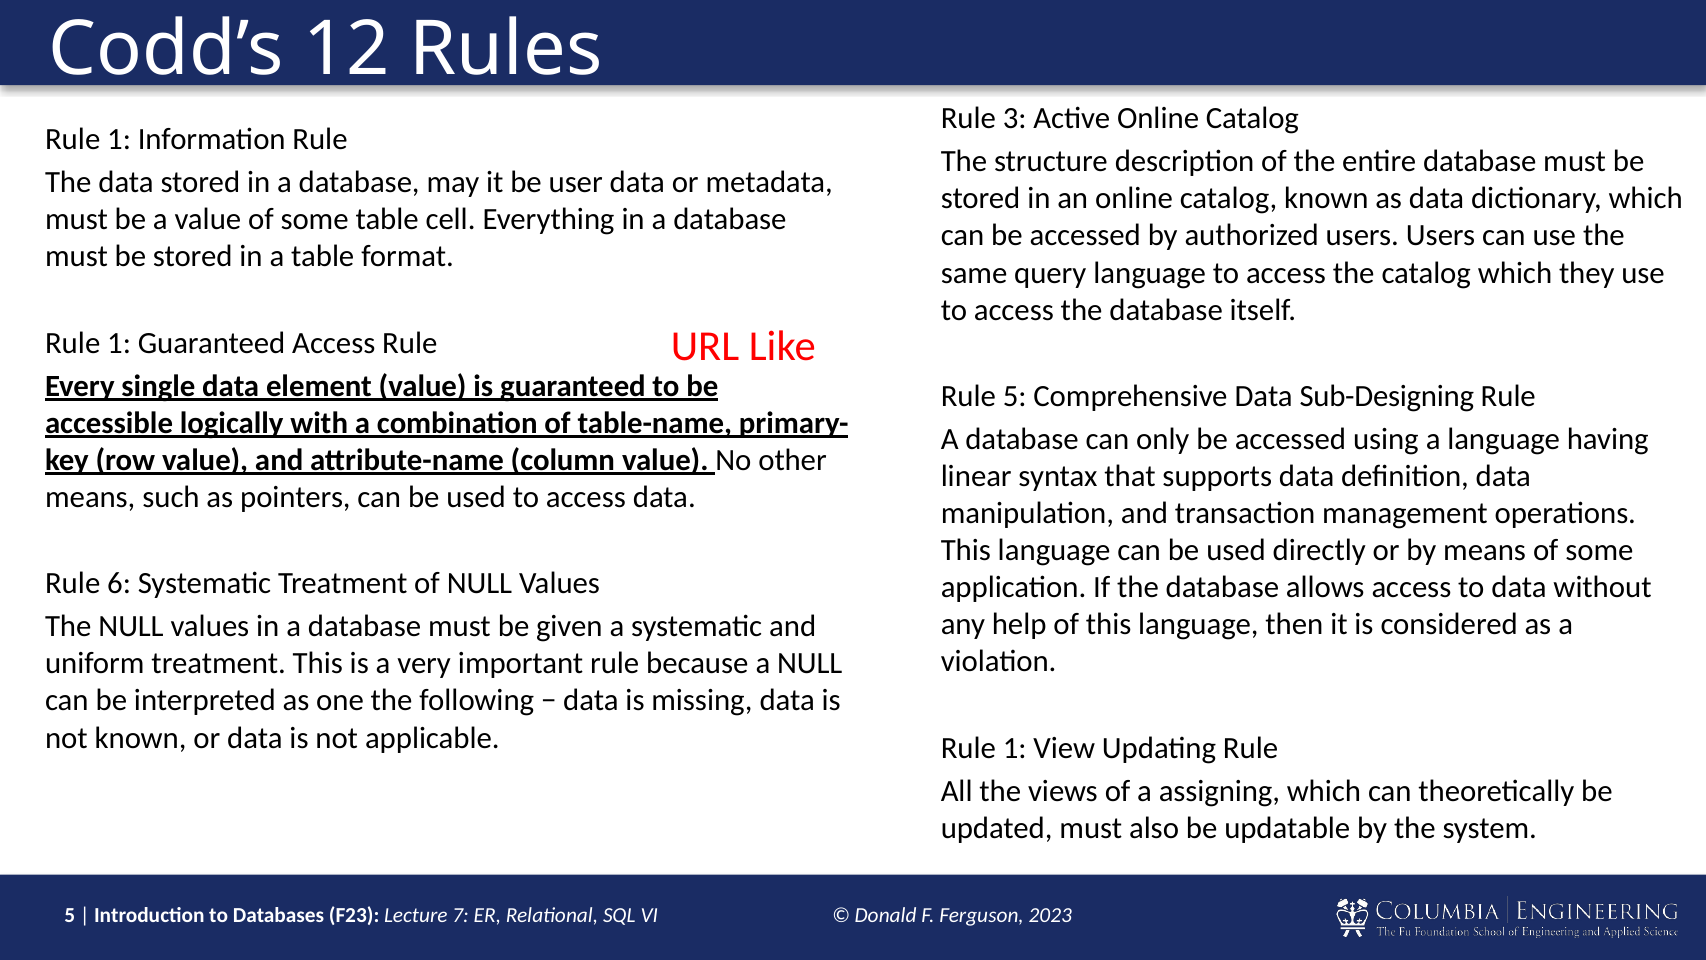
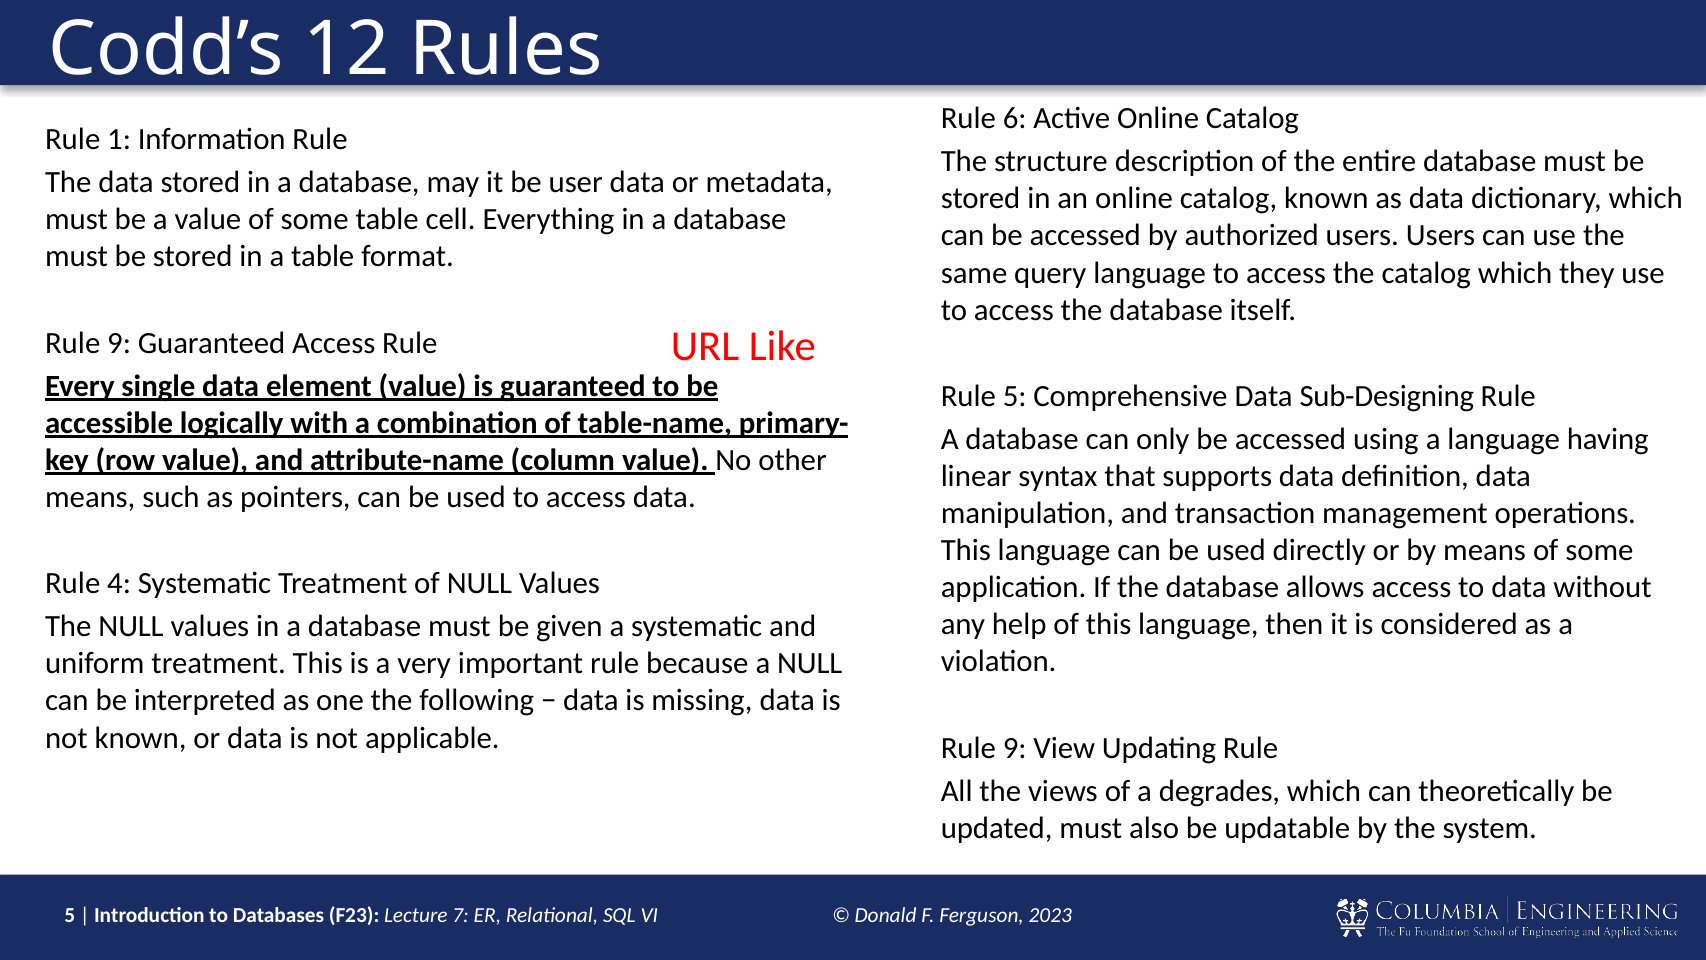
3: 3 -> 6 (1015, 119)
1: 1 -> 9 (119, 343)
6: 6 -> 4 (119, 583)
1: 1 -> 9 (1015, 748)
assigning: assigning -> degrades (1219, 791)
